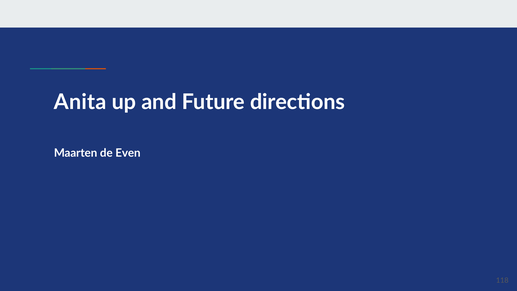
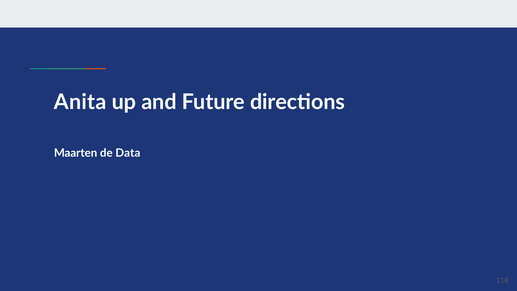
Even: Even -> Data (128, 153)
